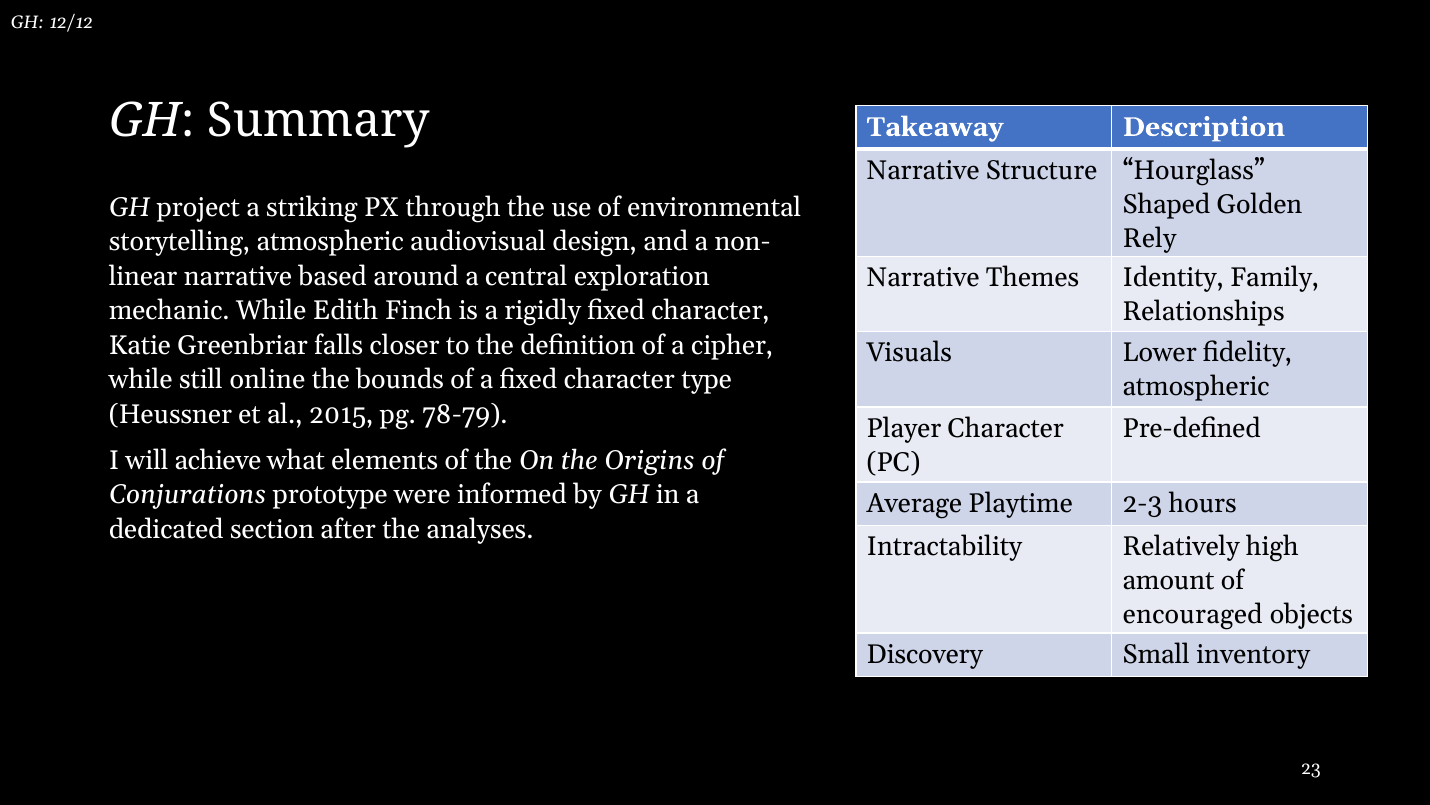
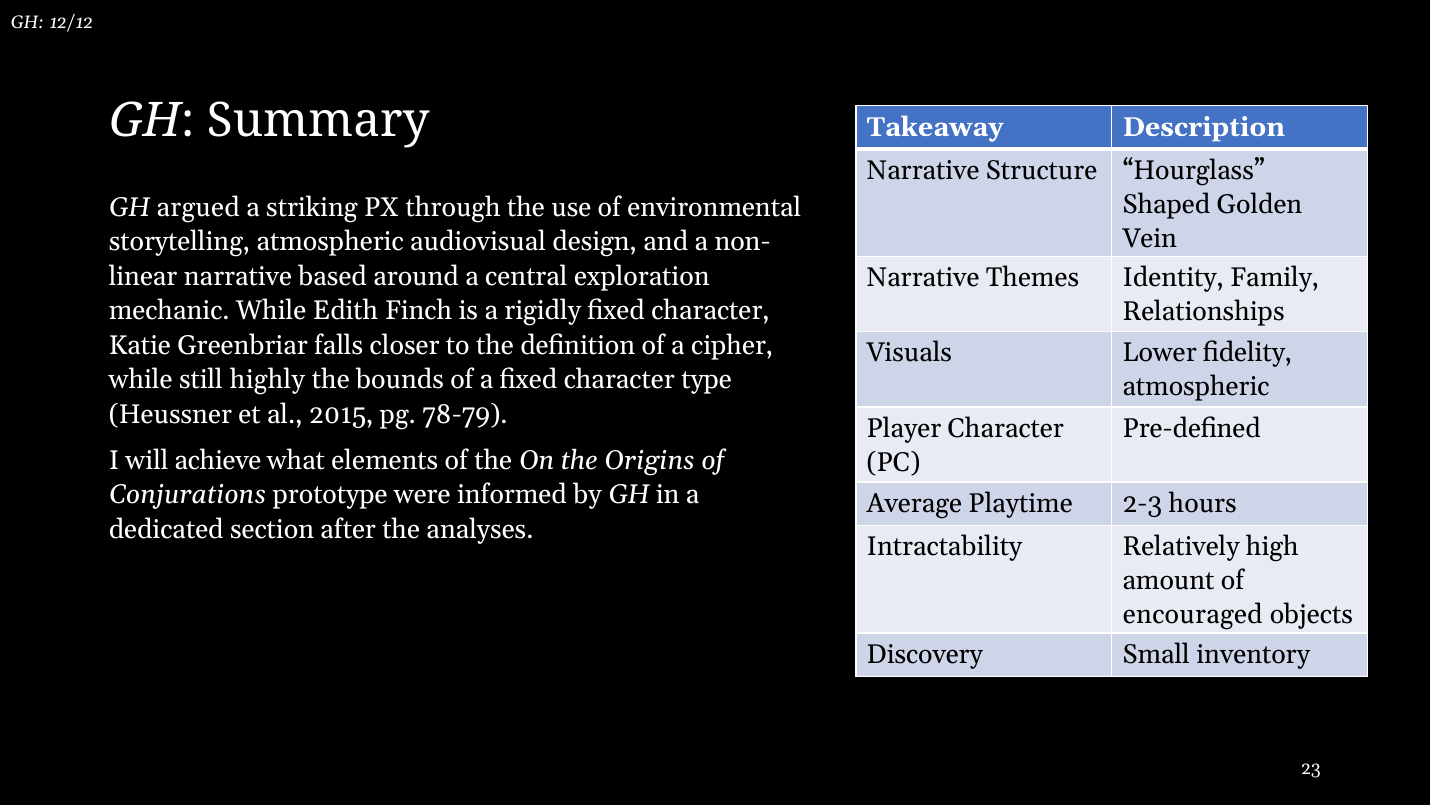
project: project -> argued (198, 207)
Rely: Rely -> Vein (1150, 238)
online: online -> highly (267, 379)
